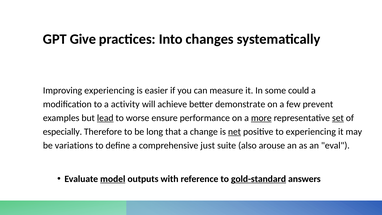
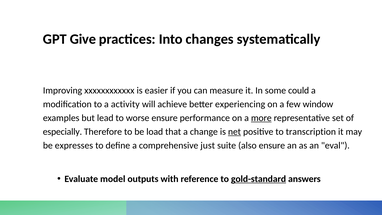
Improving experiencing: experiencing -> xxxxxxxxxxxx (109, 90)
demonstrate: demonstrate -> experiencing (240, 104)
prevent: prevent -> window (318, 104)
lead underline: present -> none (105, 118)
set underline: present -> none (338, 118)
long: long -> load (155, 132)
to experiencing: experiencing -> transcription (311, 132)
variations: variations -> expresses (74, 145)
also arouse: arouse -> ensure (272, 145)
model underline: present -> none (113, 179)
